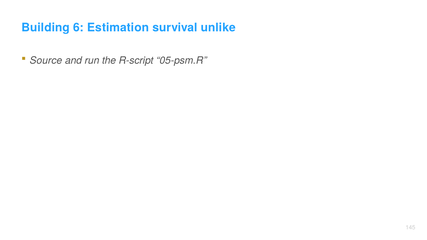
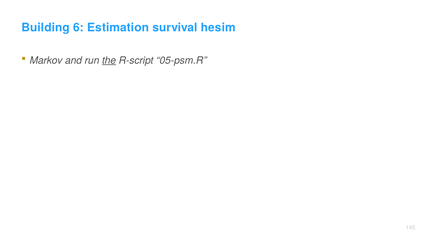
unlike: unlike -> hesim (218, 28)
Source: Source -> Markov (46, 61)
the underline: none -> present (109, 61)
